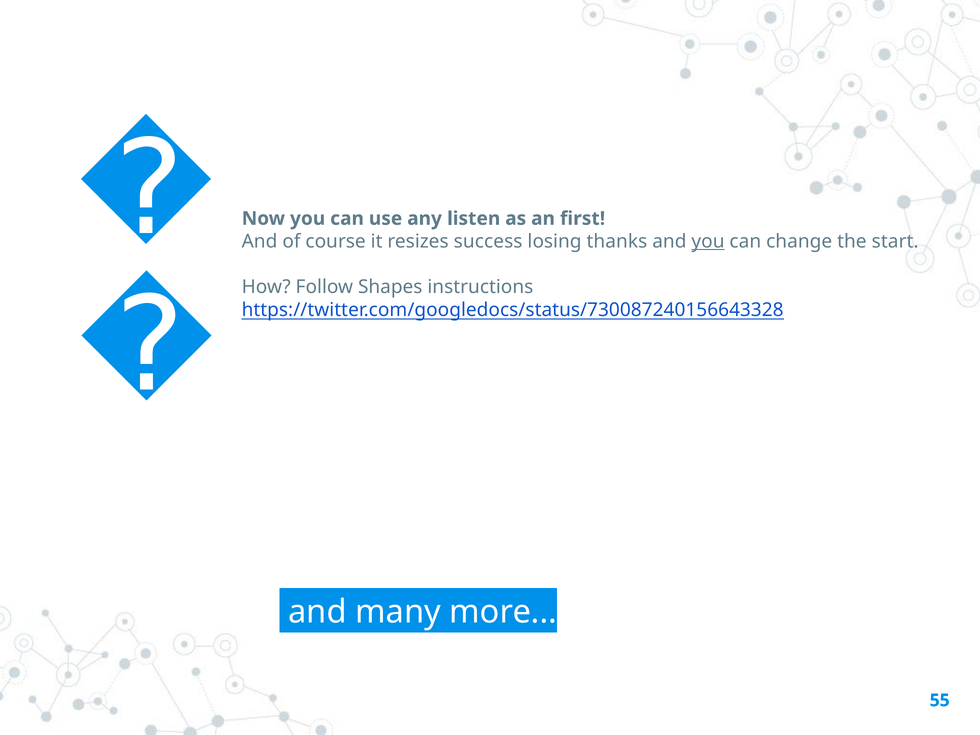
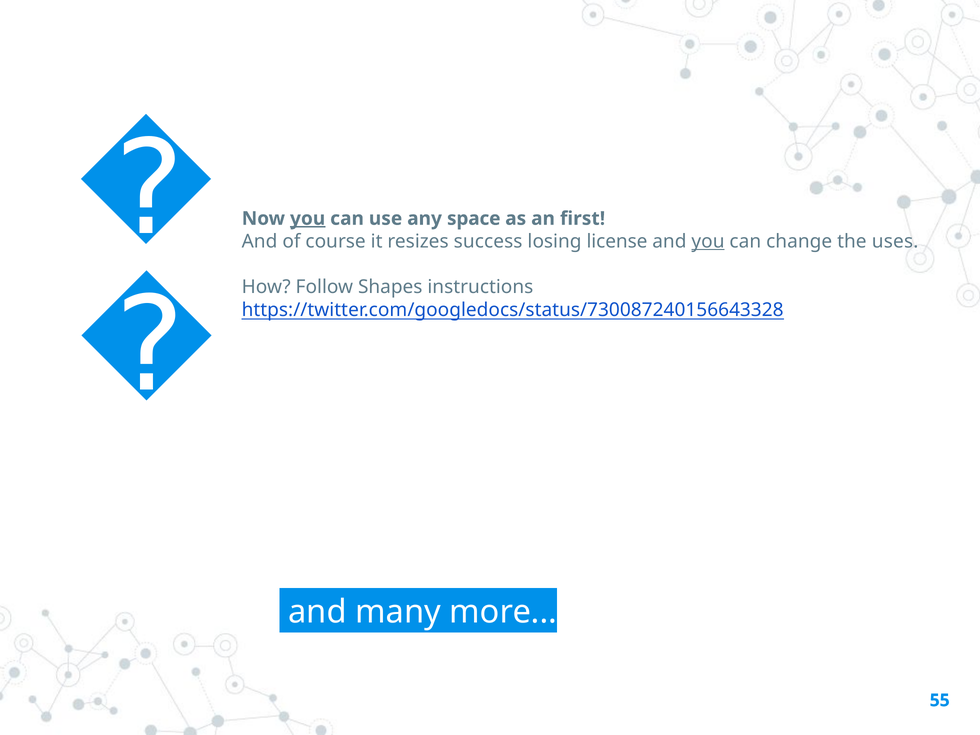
you underline: none -> present (308, 219)
listen: listen -> space (474, 219)
thanks: thanks -> license (617, 241)
start: start -> uses (895, 241)
